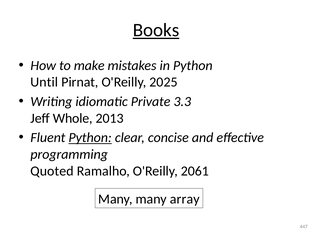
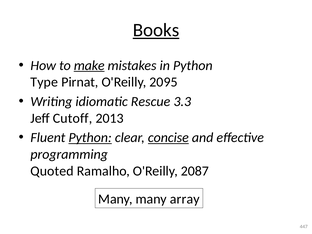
make underline: none -> present (89, 65)
Until: Until -> Type (44, 82)
2025: 2025 -> 2095 (164, 82)
Private: Private -> Rescue (151, 102)
Whole: Whole -> Cutoff (73, 118)
concise underline: none -> present (168, 138)
2061: 2061 -> 2087 (195, 171)
